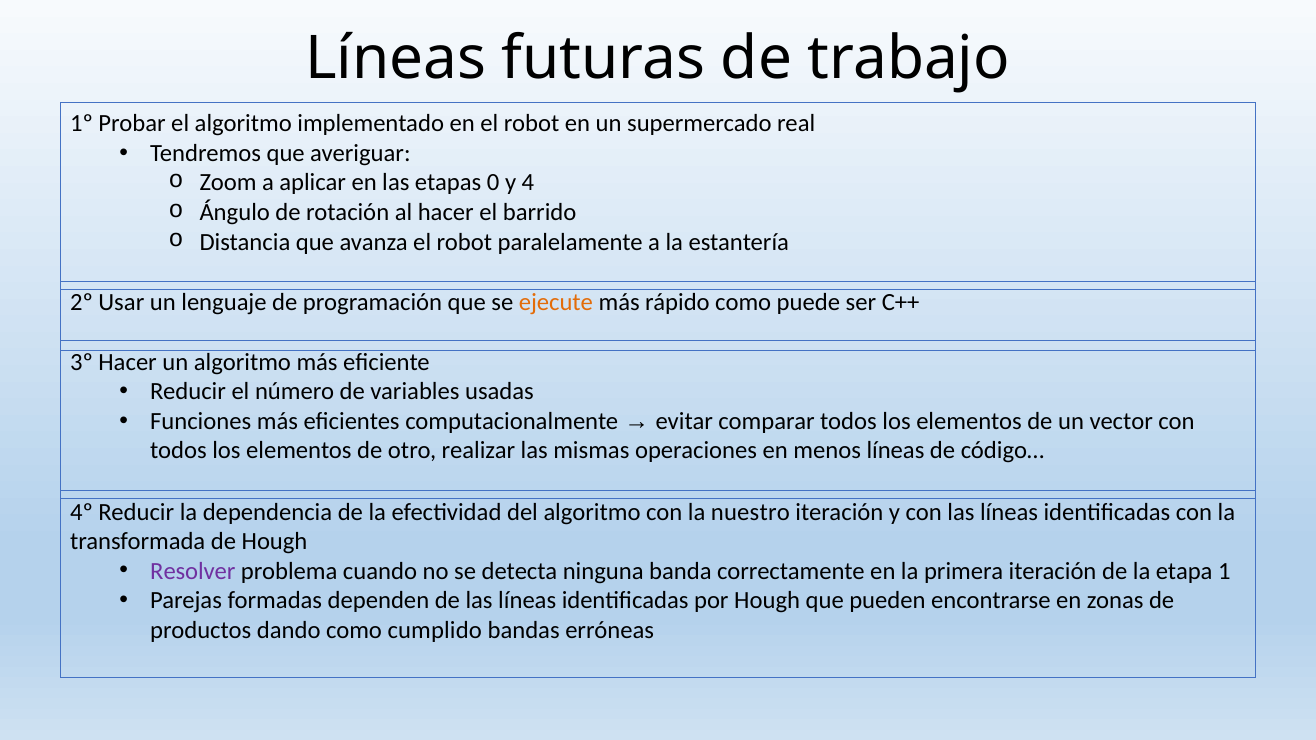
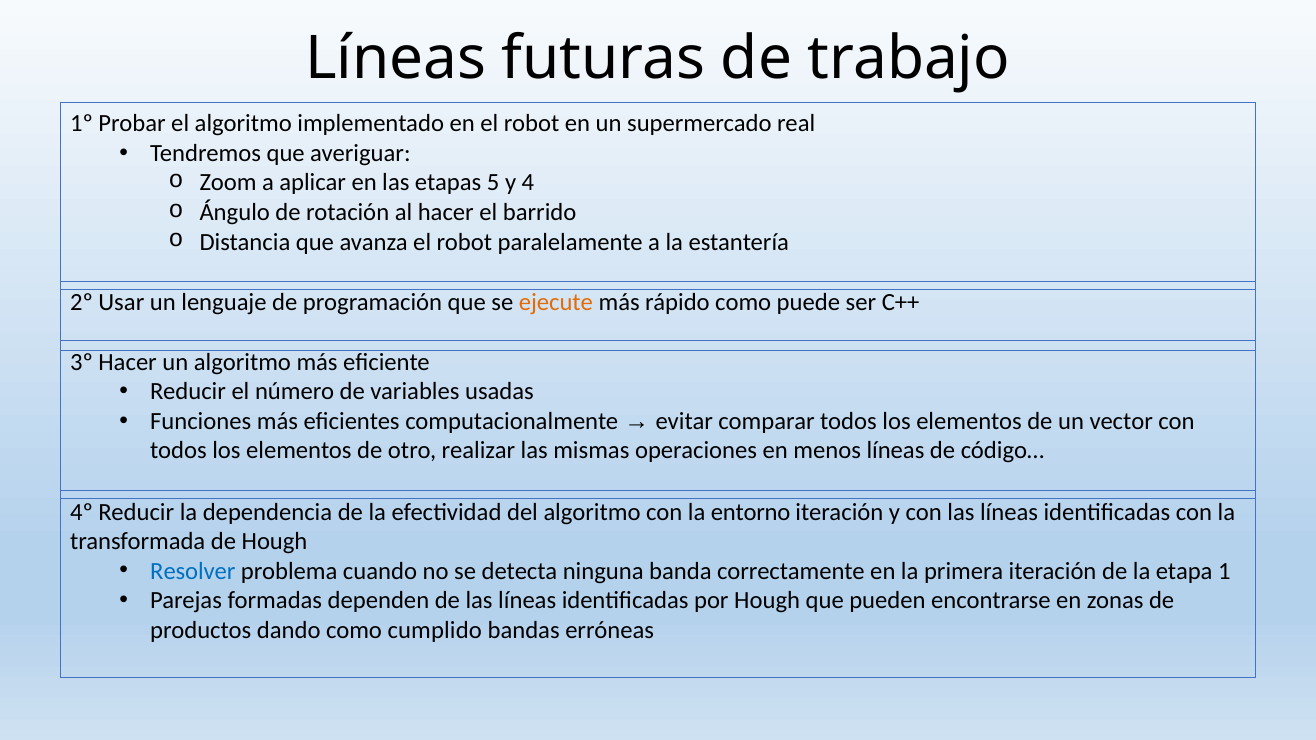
0: 0 -> 5 (493, 183)
nuestro: nuestro -> entorno (751, 512)
Resolver colour: purple -> blue (193, 571)
